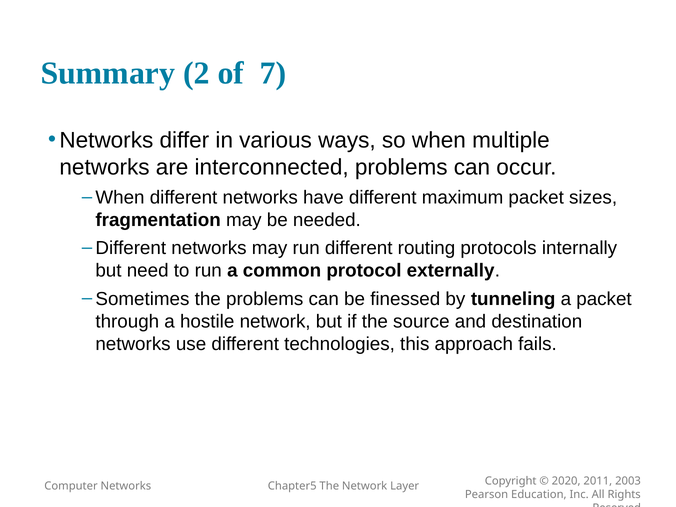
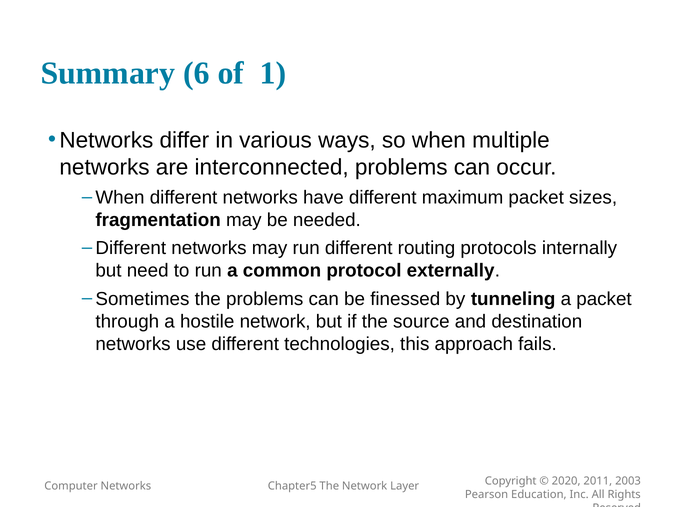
2: 2 -> 6 (196, 73)
7: 7 -> 1 (273, 73)
